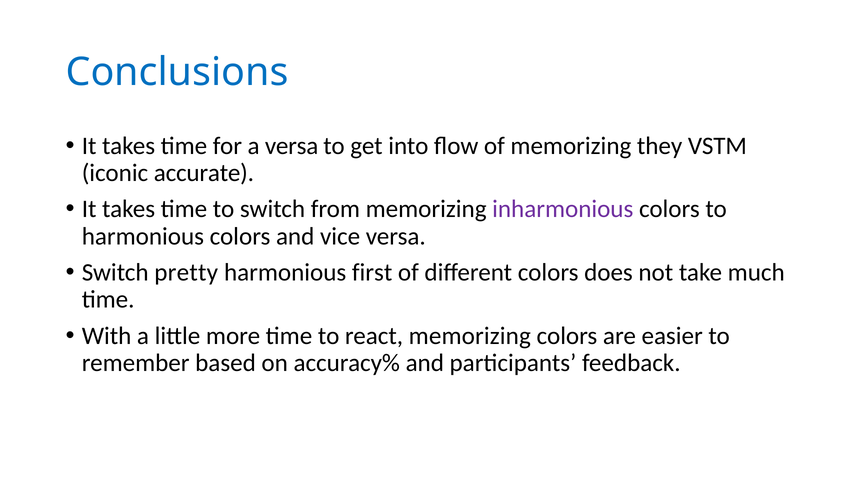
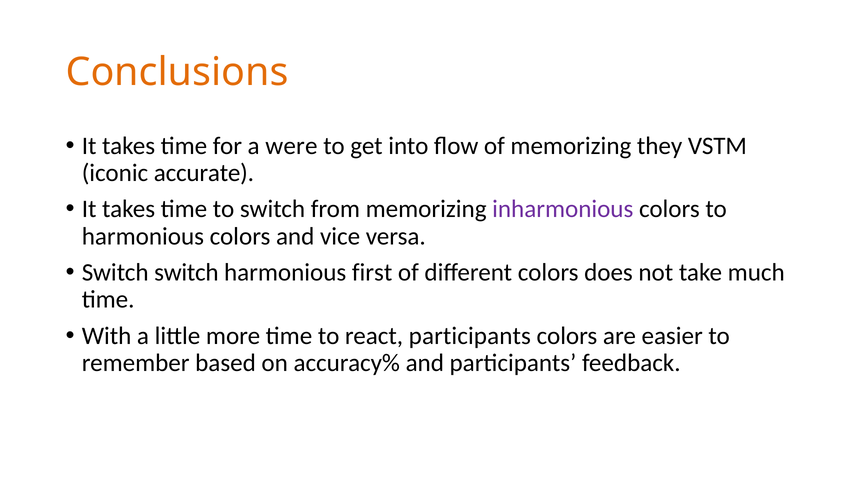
Conclusions colour: blue -> orange (177, 72)
a versa: versa -> were (291, 146)
Switch pretty: pretty -> switch (186, 272)
react memorizing: memorizing -> participants (470, 335)
